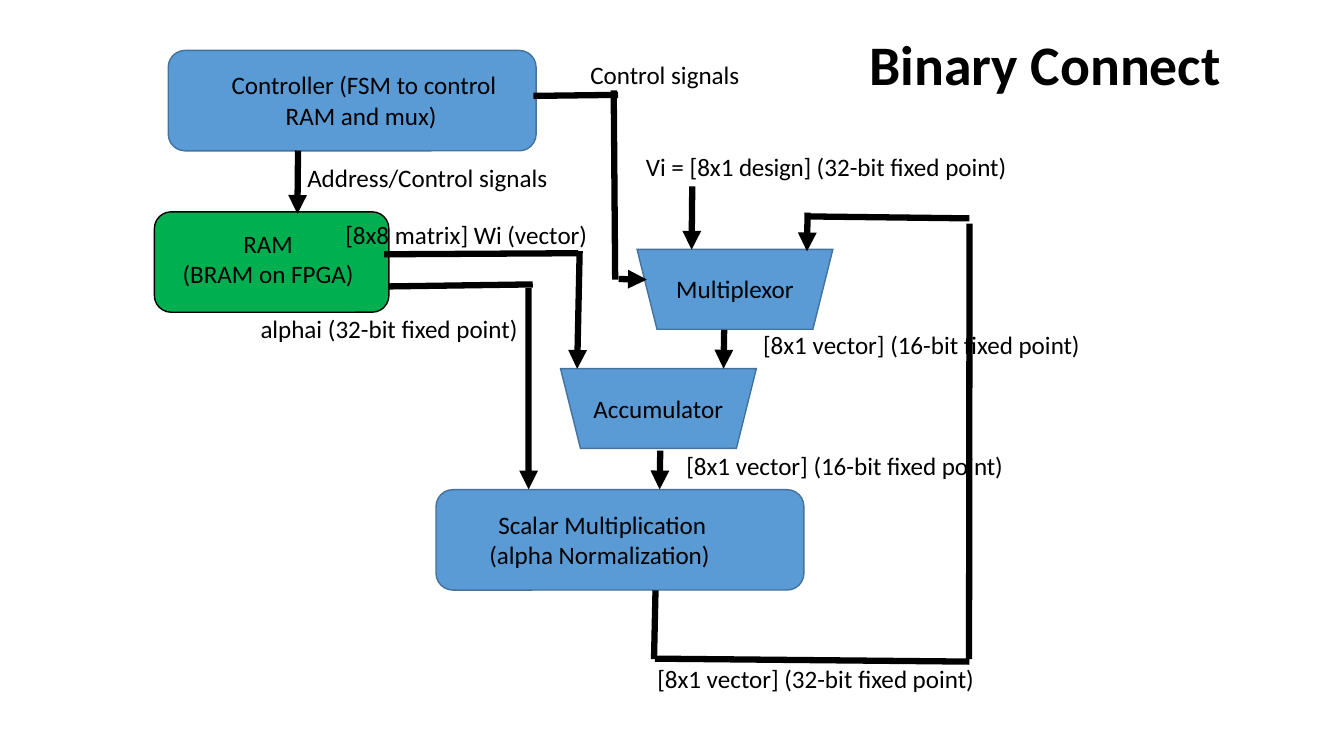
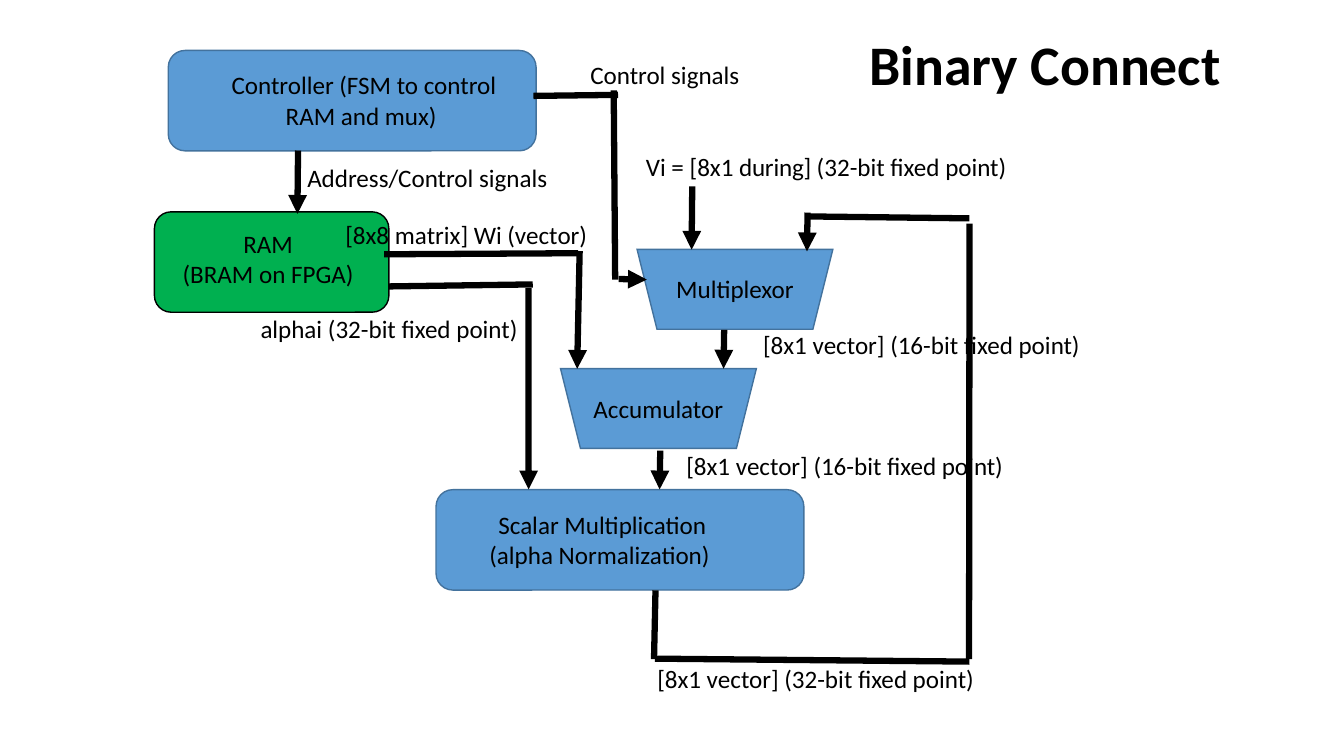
design: design -> during (775, 168)
